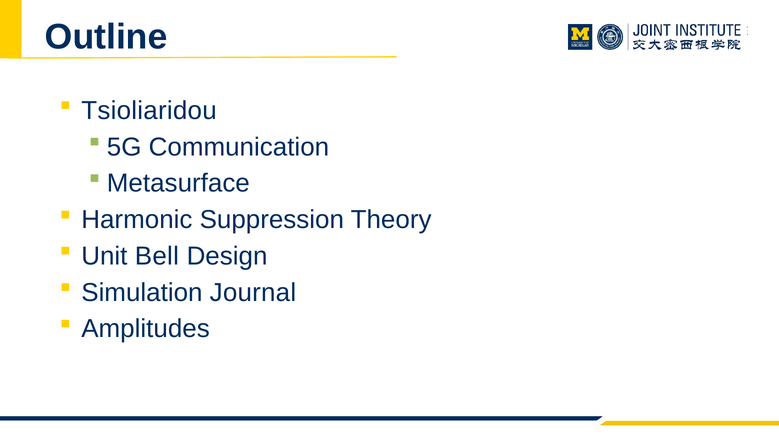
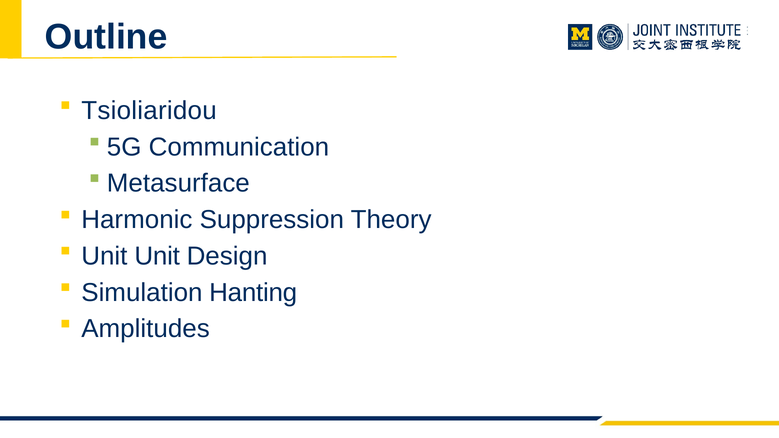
Unit Bell: Bell -> Unit (157, 256)
Journal: Journal -> Hanting (253, 293)
